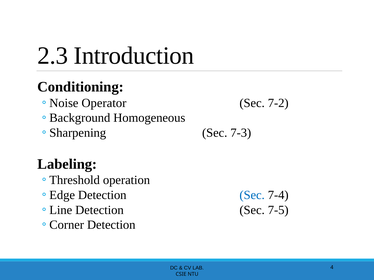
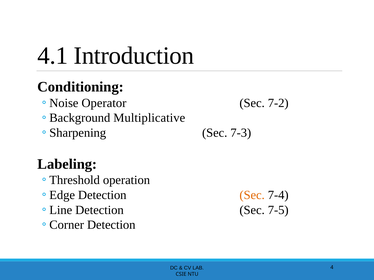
2.3: 2.3 -> 4.1 (53, 56)
Homogeneous: Homogeneous -> Multiplicative (149, 118)
Sec colour: blue -> orange (252, 195)
